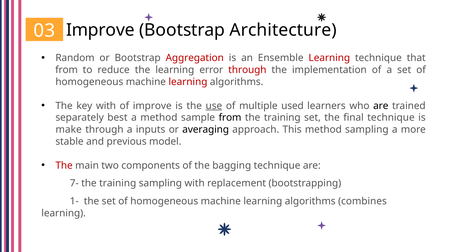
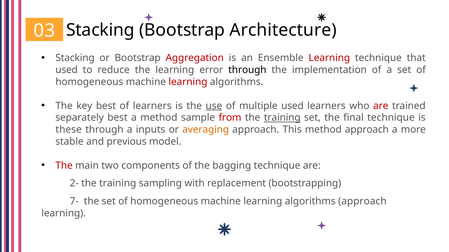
Improve: Improve -> Stacking (100, 30)
Random: Random -> Stacking (75, 58)
from: from -> used (67, 70)
through colour: red -> black (247, 70)
key with: with -> best (106, 106)
of improve: improve -> learners (152, 106)
are colour: black -> red (381, 106)
from colour: black -> red (230, 118)
training underline: none -> present (282, 118)
make: make -> these (69, 130)
averaging colour: black -> orange (206, 130)
method sampling: sampling -> approach (367, 130)
7-: 7- -> 2- (74, 184)
1-: 1- -> 7- (74, 202)
algorithms combines: combines -> approach (362, 202)
